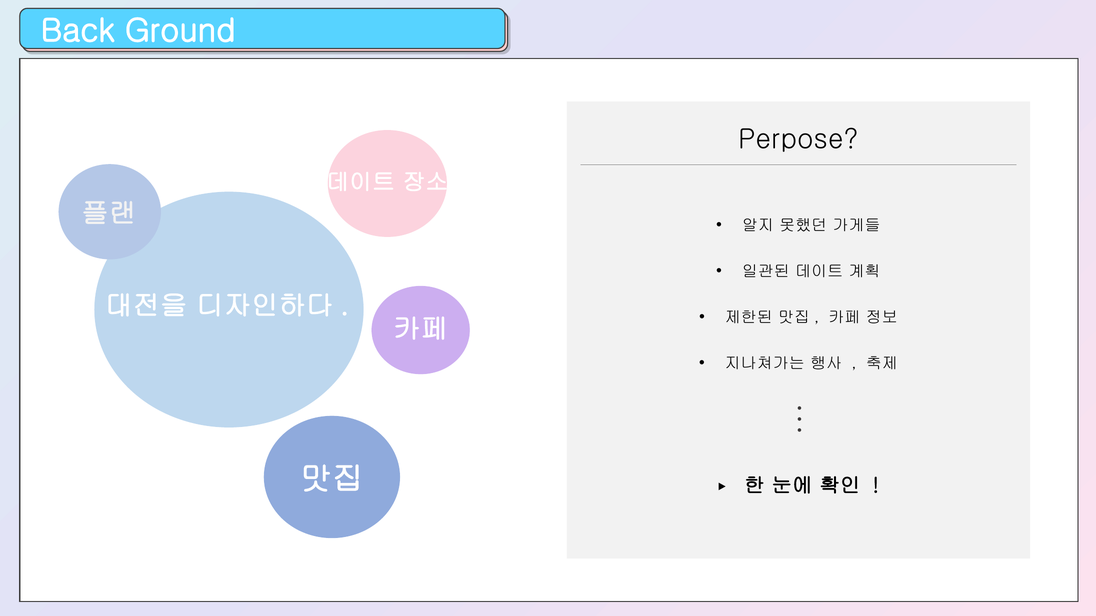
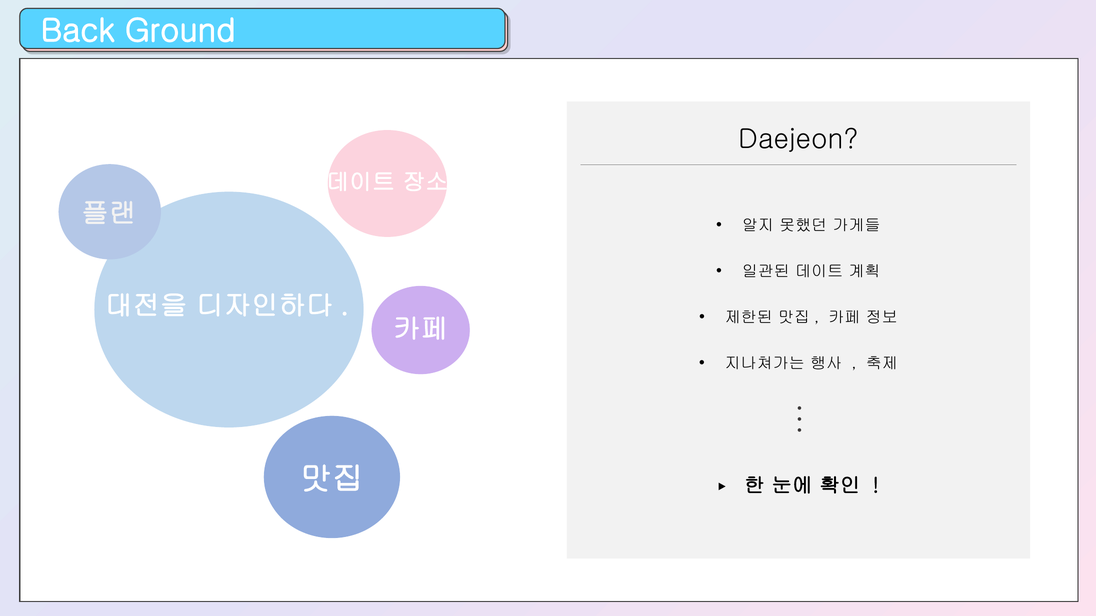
Perpose: Perpose -> Daejeon (799, 139)
